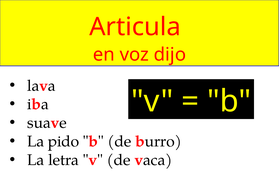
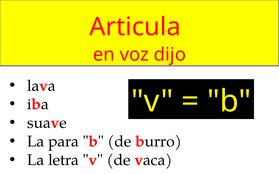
pido: pido -> para (64, 142)
